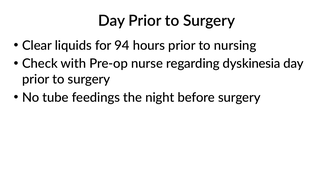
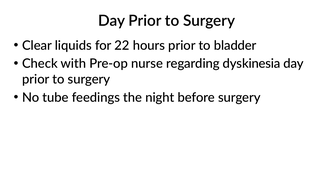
94: 94 -> 22 (122, 45)
nursing: nursing -> bladder (235, 45)
